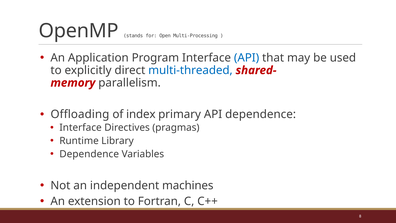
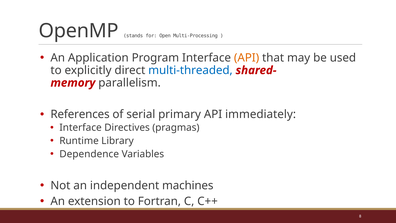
API colour: blue -> orange (247, 58)
Offloading: Offloading -> References (80, 114)
index: index -> serial (141, 114)
API dependence: dependence -> immediately (261, 114)
